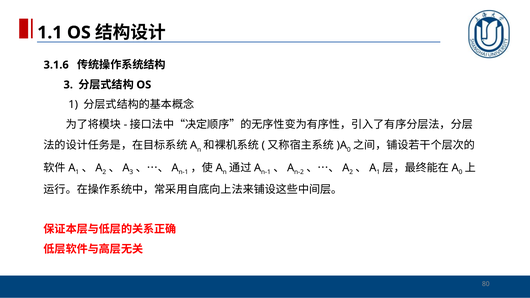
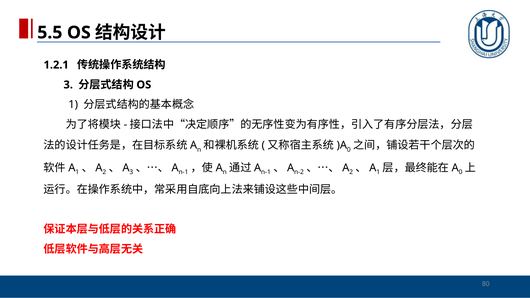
1.1: 1.1 -> 5.5 (50, 33)
3.1.6: 3.1.6 -> 1.2.1 (56, 65)
